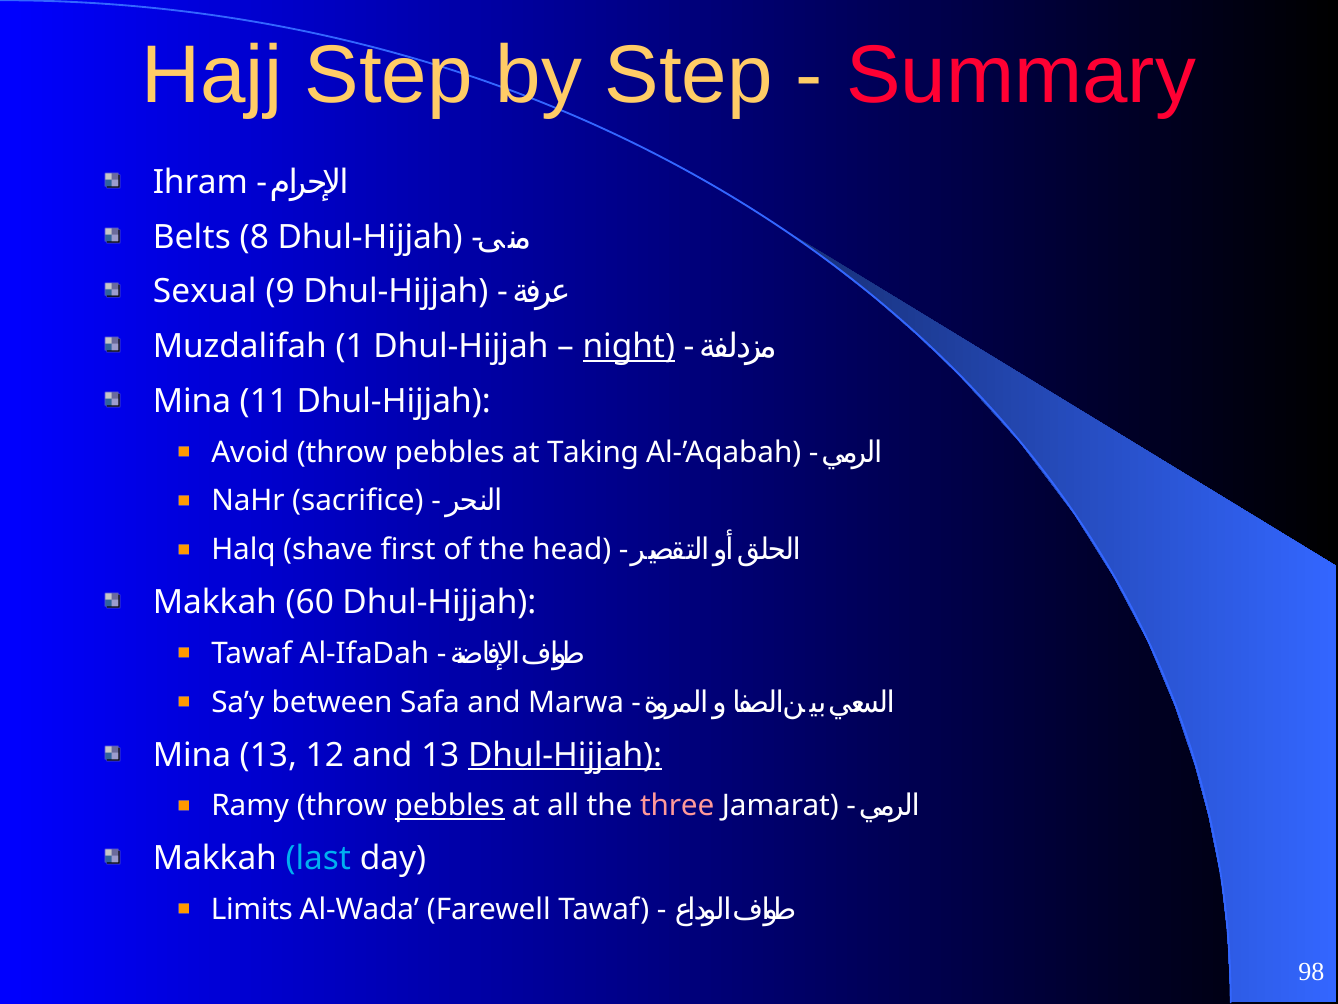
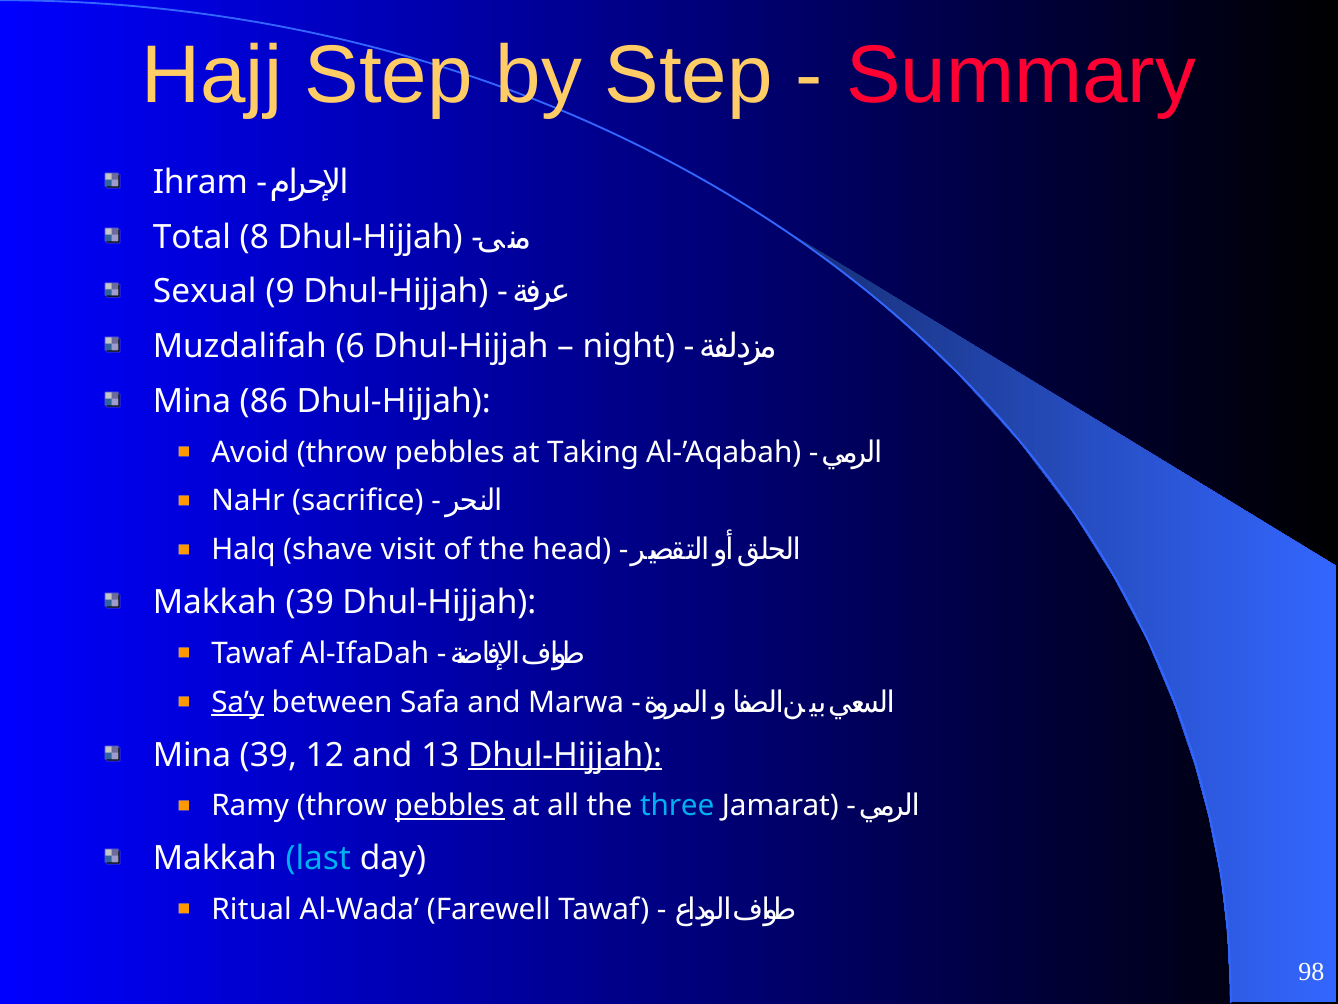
Belts: Belts -> Total (192, 237)
1: 1 -> 6 (350, 347)
night underline: present -> none (629, 347)
11: 11 -> 86 (264, 401)
first: first -> visit (408, 550)
Makkah 60: 60 -> 39 (310, 602)
Sa’y underline: none -> present (238, 702)
Mina 13: 13 -> 39 (268, 755)
three colour: pink -> light blue (677, 805)
Limits: Limits -> Ritual (252, 909)
